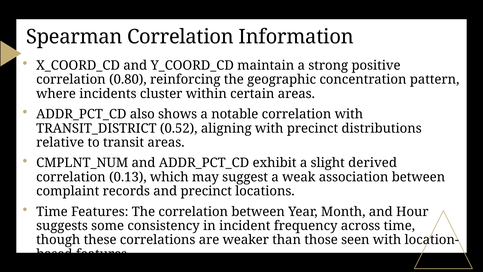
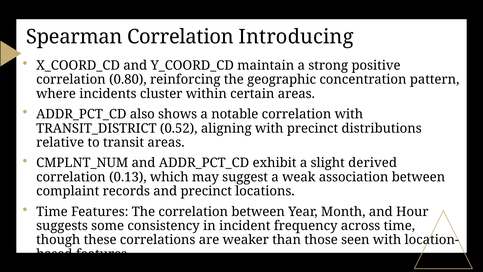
Information: Information -> Introducing (296, 37)
